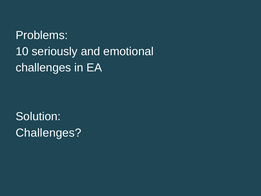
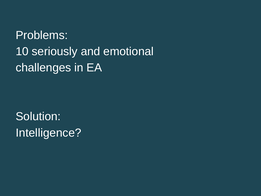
Challenges: Challenges -> Intelligence (49, 133)
